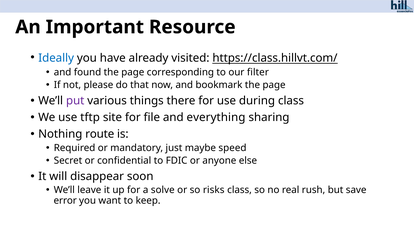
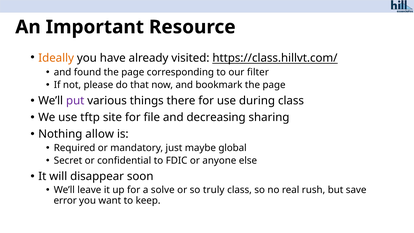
Ideally colour: blue -> orange (56, 58)
everything: everything -> decreasing (216, 117)
route: route -> allow (100, 134)
speed: speed -> global (233, 148)
risks: risks -> truly (214, 190)
